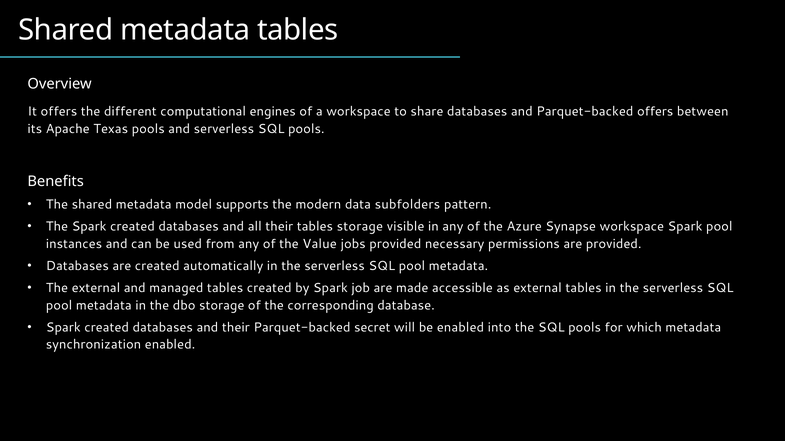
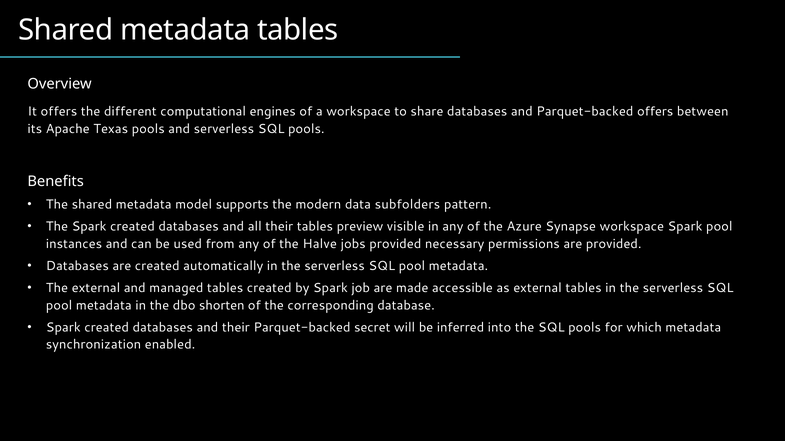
tables storage: storage -> preview (360, 227)
Value: Value -> Halve (320, 244)
dbo storage: storage -> shorten (222, 306)
be enabled: enabled -> inferred (461, 328)
